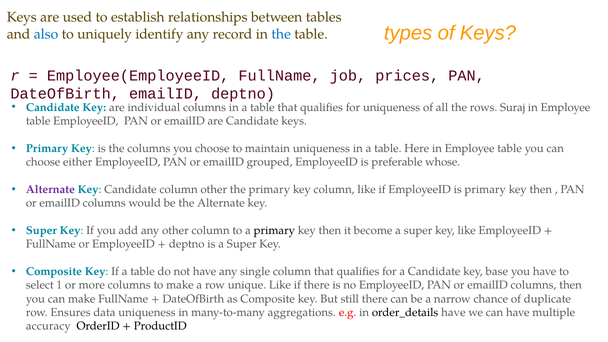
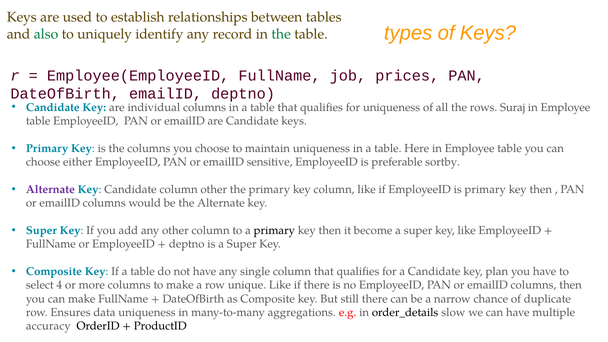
also colour: blue -> green (46, 34)
the colour: blue -> green (281, 34)
grouped: grouped -> sensitive (270, 162)
whose: whose -> sortby (443, 162)
base: base -> plan (497, 271)
1: 1 -> 4 (59, 285)
order_details have: have -> slow (453, 313)
